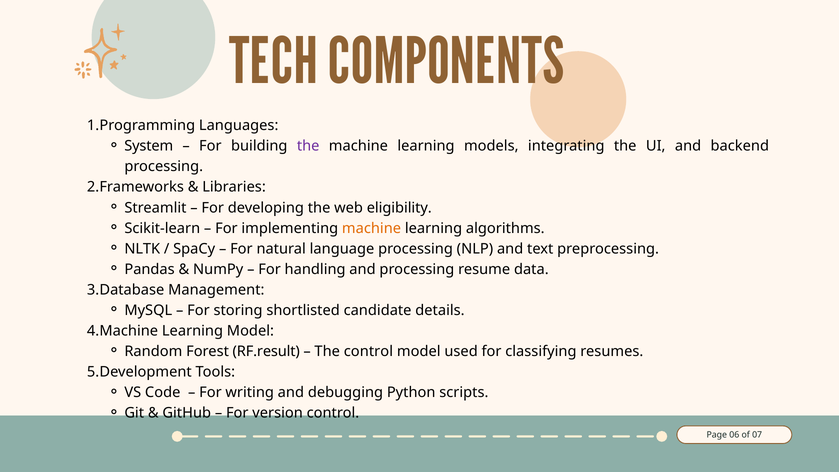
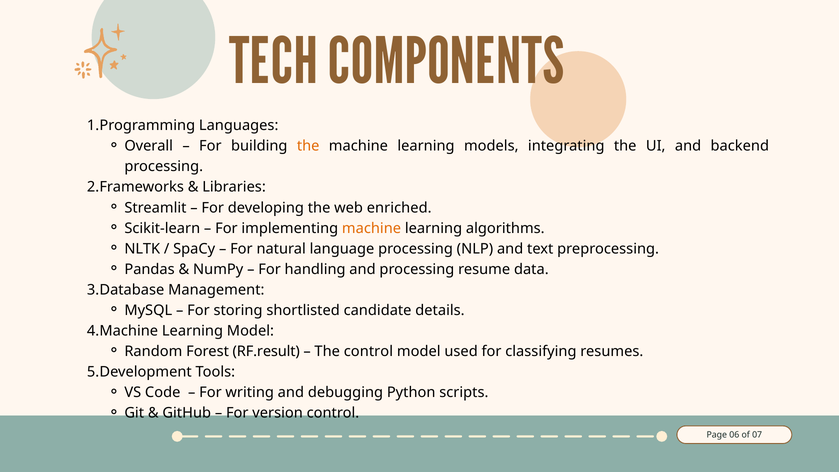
System: System -> Overall (149, 146)
the colour: purple -> orange (308, 146)
eligibility: eligibility -> enriched (399, 208)
